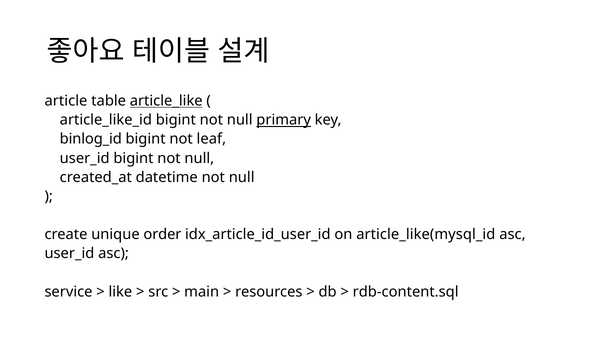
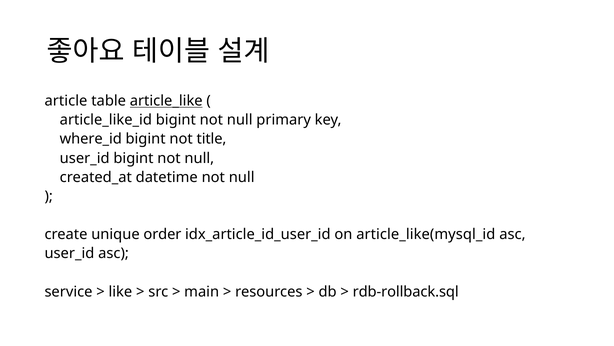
primary underline: present -> none (284, 120)
binlog_id: binlog_id -> where_id (91, 139)
leaf: leaf -> title (211, 139)
rdb-content.sql: rdb-content.sql -> rdb-rollback.sql (406, 291)
